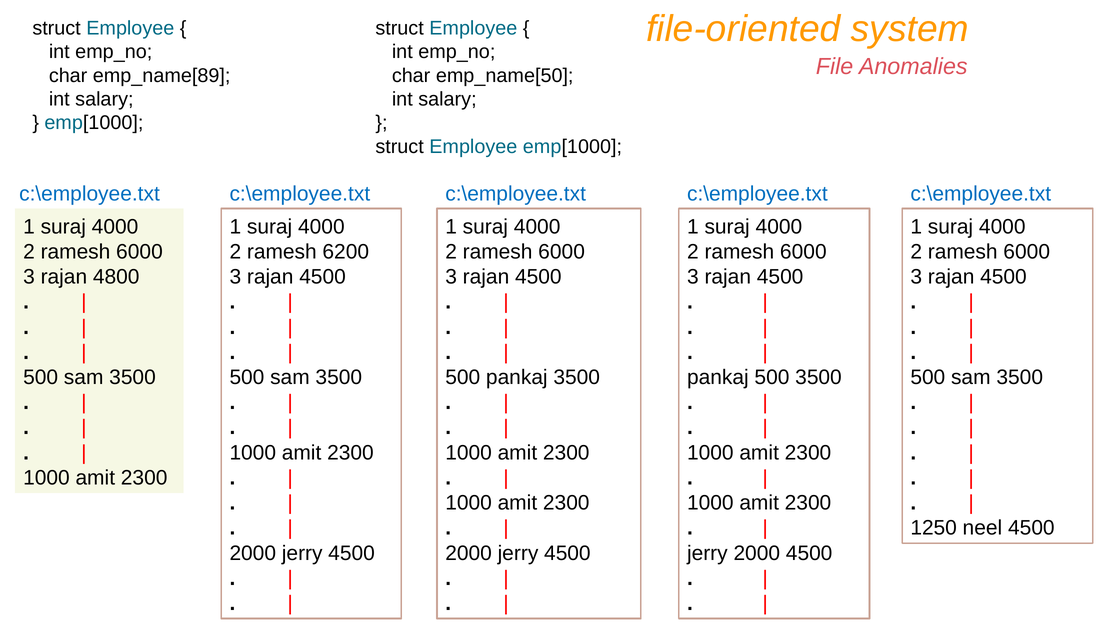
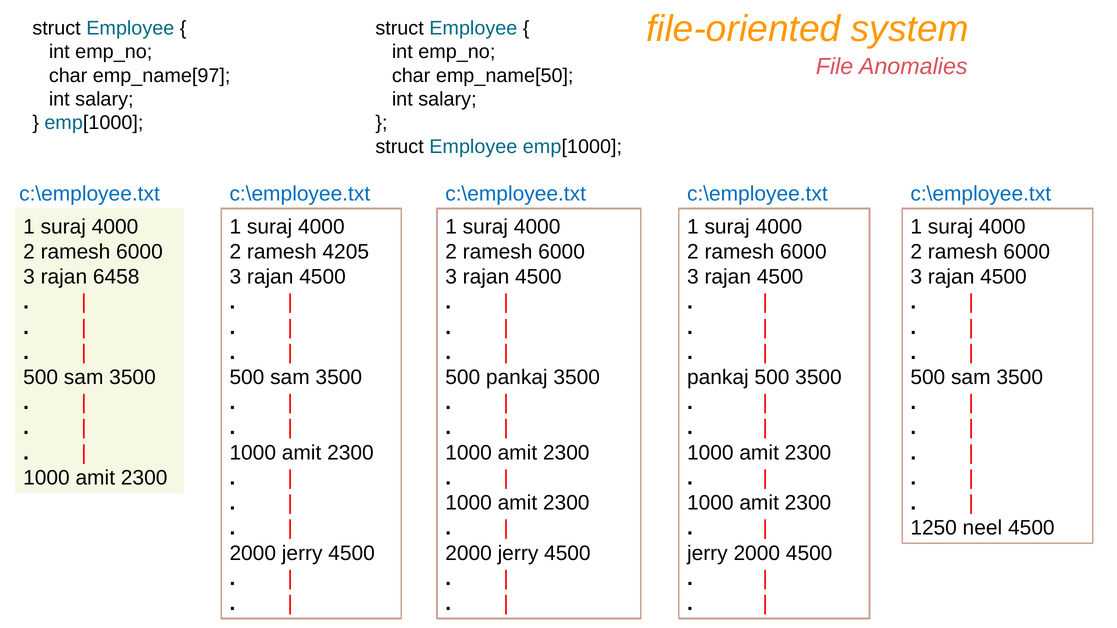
emp_name[89: emp_name[89 -> emp_name[97 (162, 76)
6200: 6200 -> 4205 (346, 252)
4800: 4800 -> 6458 (116, 277)
